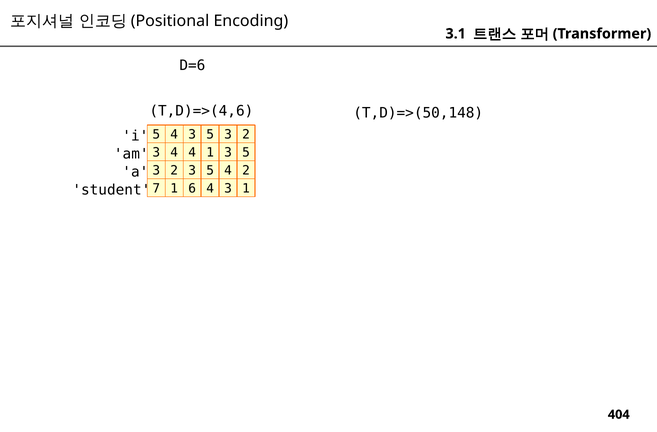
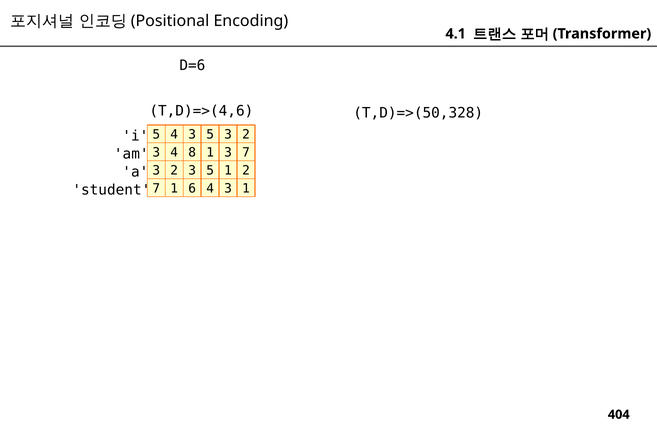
3.1: 3.1 -> 4.1 (456, 34)
T,D)=>(50,148: T,D)=>(50,148 -> T,D)=>(50,328 (418, 113)
4 4: 4 -> 8 (192, 153)
1 3 5: 5 -> 7 (246, 153)
3 5 4: 4 -> 1 (228, 170)
